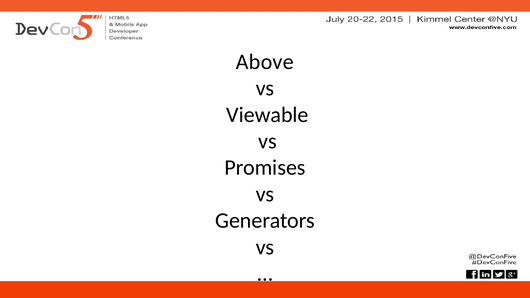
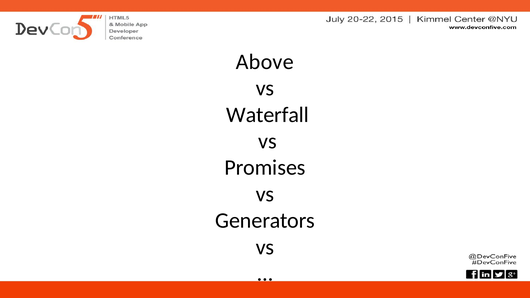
Viewable: Viewable -> Waterfall (268, 115)
